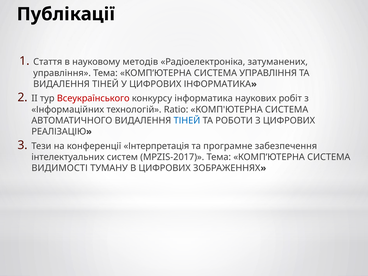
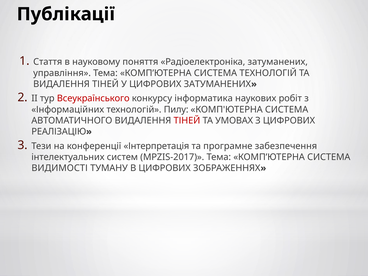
методів: методів -> поняття (140, 62)
СИСТЕМА УПРАВЛІННЯ: УПРАВЛІННЯ -> ТЕХНОЛОГІЙ (268, 73)
ЦИФРОВИХ ІНФОРМАТИКА: ІНФОРМАТИКА -> ЗАТУМАНЕНИХ (217, 84)
Ratio: Ratio -> Пилу (176, 109)
ТІНЕЙ colour: blue -> red (187, 121)
РОБОТИ: РОБОТИ -> УМОВАХ (234, 121)
